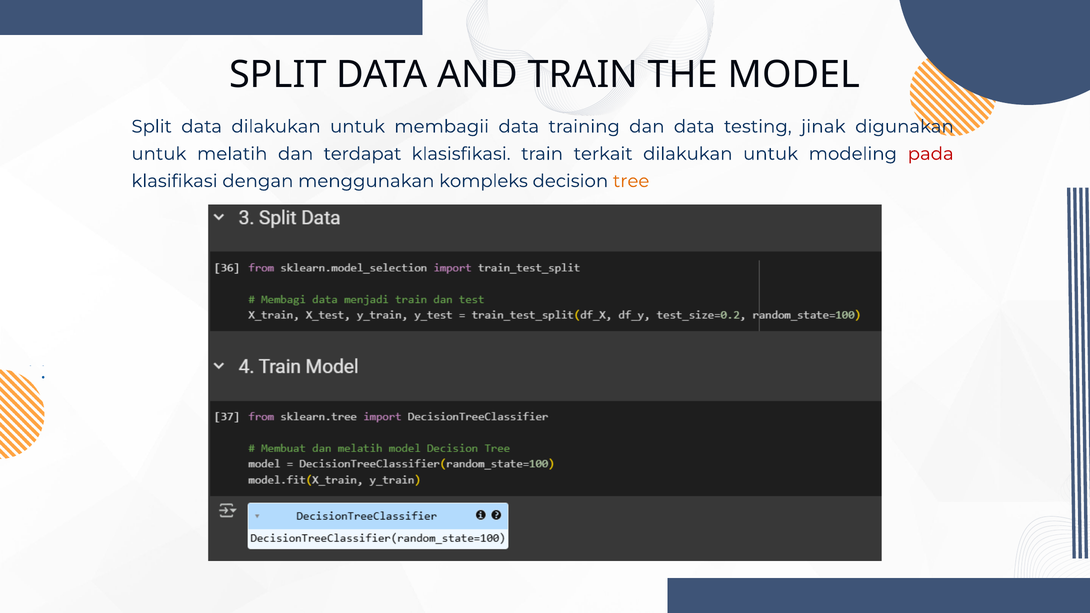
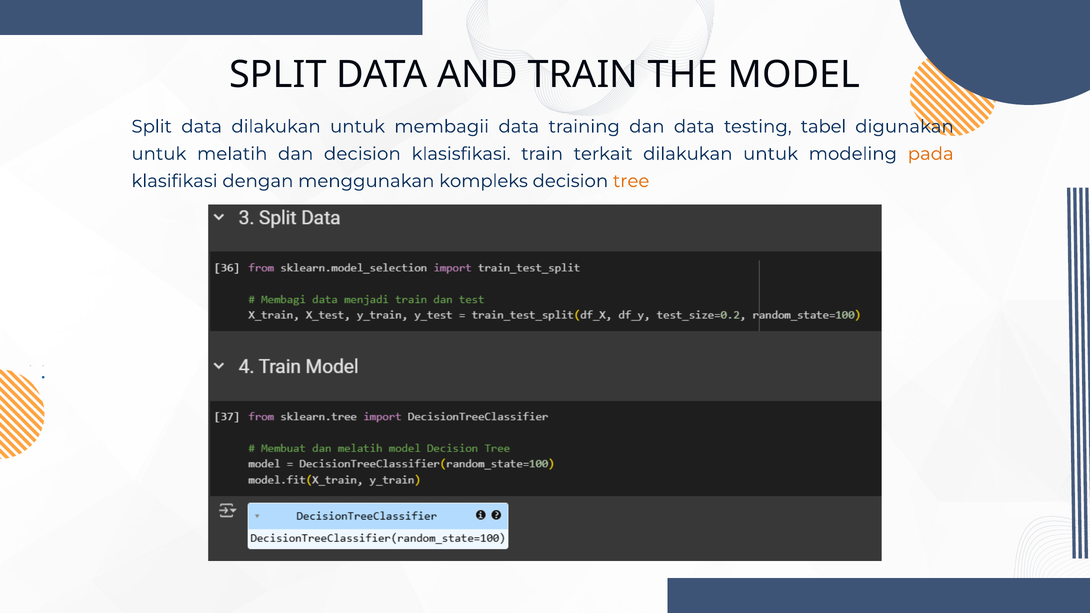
jinak: jinak -> tabel (824, 127)
dan terdapat: terdapat -> decision (362, 154)
pada colour: red -> orange (931, 154)
